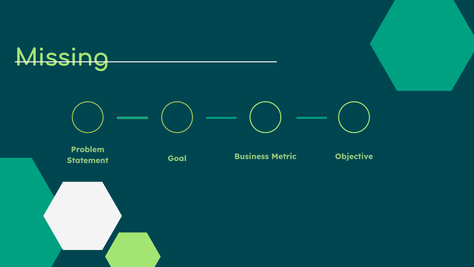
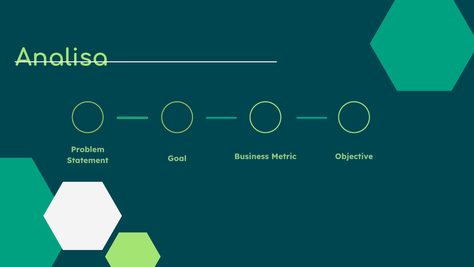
Missing: Missing -> Analisa (62, 58)
